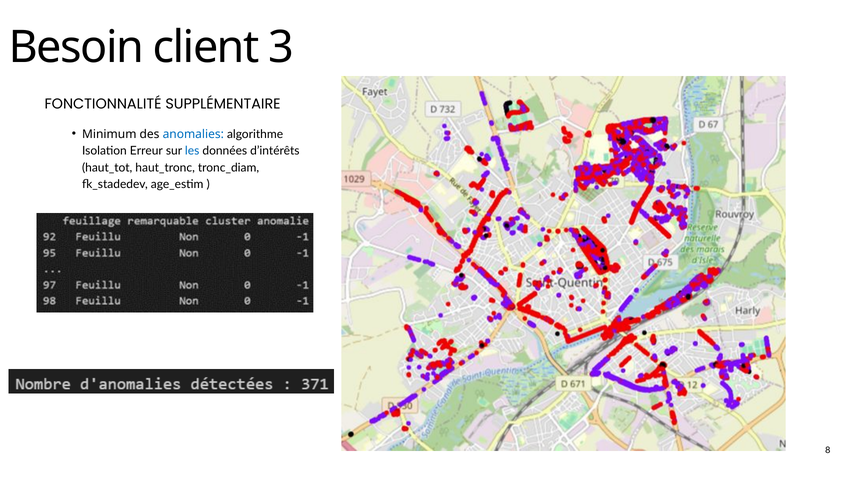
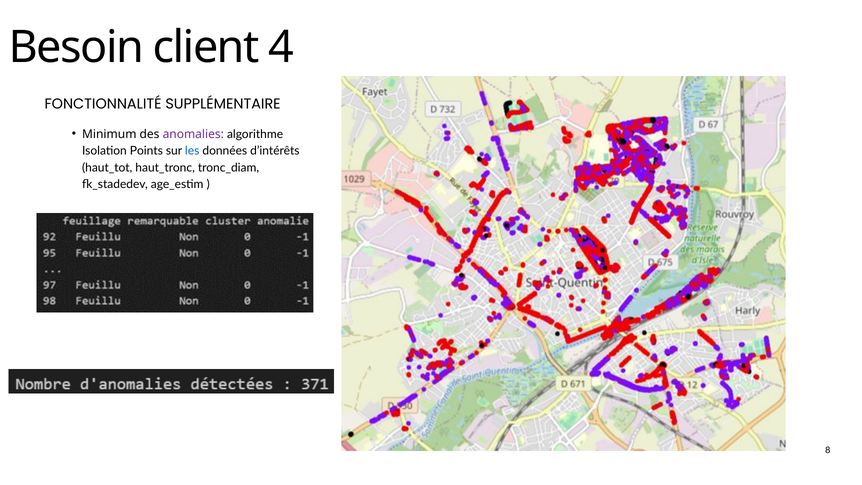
3: 3 -> 4 (281, 47)
anomalies colour: blue -> purple (193, 134)
Erreur: Erreur -> Points (146, 151)
